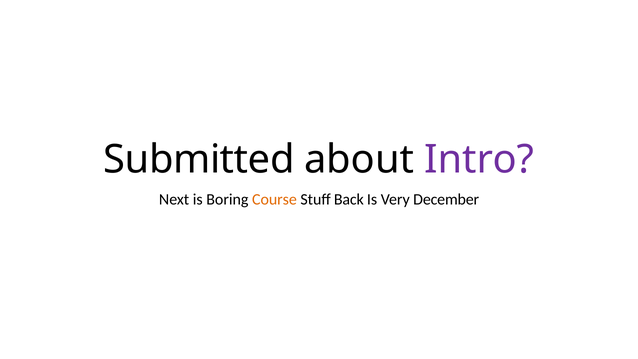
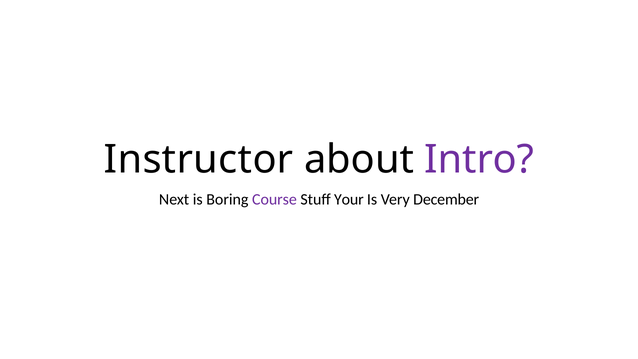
Submitted: Submitted -> Instructor (199, 159)
Course colour: orange -> purple (274, 199)
Back: Back -> Your (349, 199)
